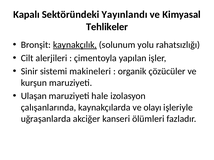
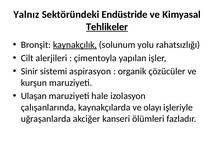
Kapalı: Kapalı -> Yalnız (26, 14)
Yayınlandı: Yayınlandı -> Endüstride (125, 14)
Tehlikeler underline: none -> present (107, 27)
makineleri: makineleri -> aspirasyon (90, 72)
